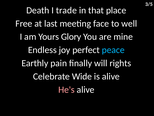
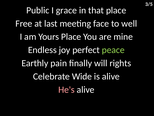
Death: Death -> Public (38, 10)
trade: trade -> grace (66, 10)
Yours Glory: Glory -> Place (71, 37)
peace colour: light blue -> light green (113, 50)
